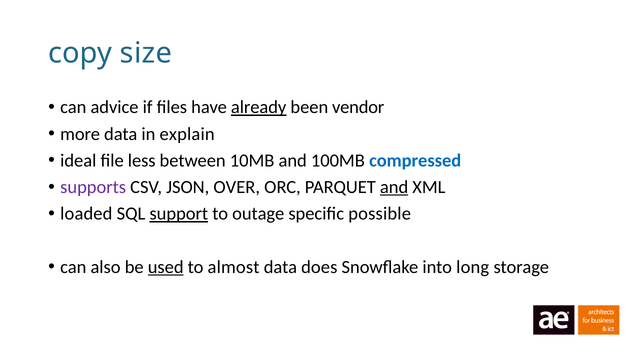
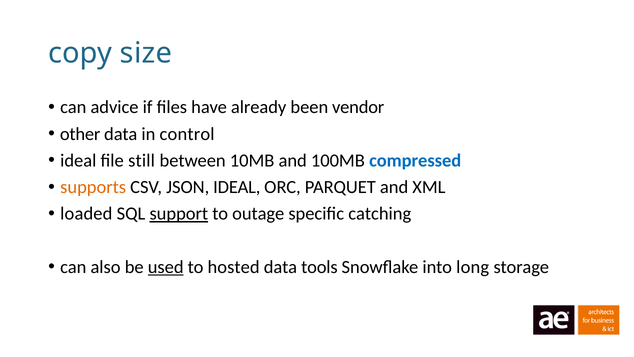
already underline: present -> none (259, 107)
more: more -> other (80, 134)
explain: explain -> control (187, 134)
less: less -> still (142, 160)
supports colour: purple -> orange (93, 187)
JSON OVER: OVER -> IDEAL (237, 187)
and underline: present -> none (394, 187)
possible: possible -> catching (380, 214)
almost: almost -> hosted (234, 267)
does: does -> tools (319, 267)
